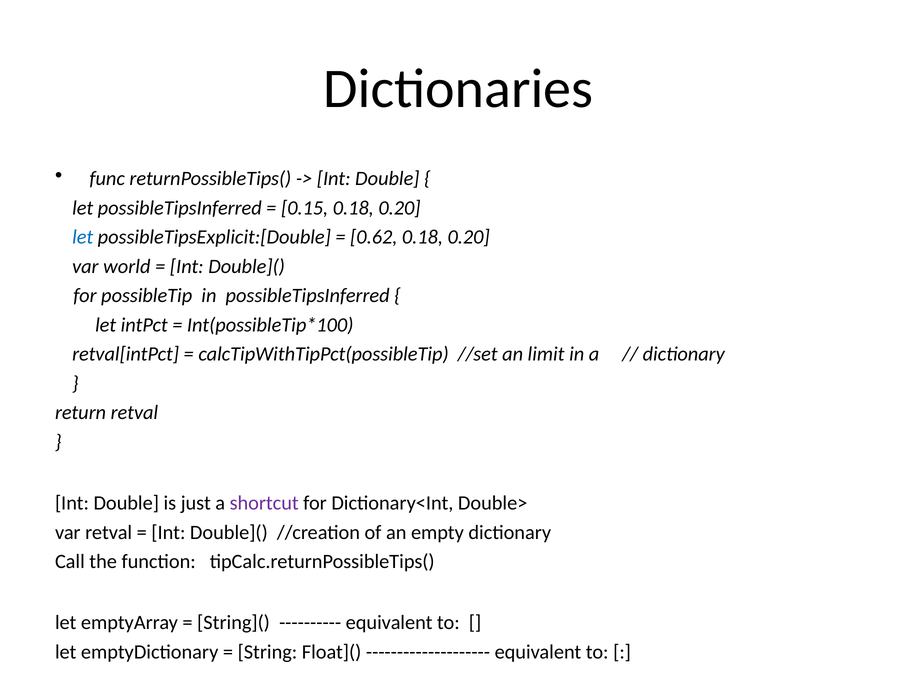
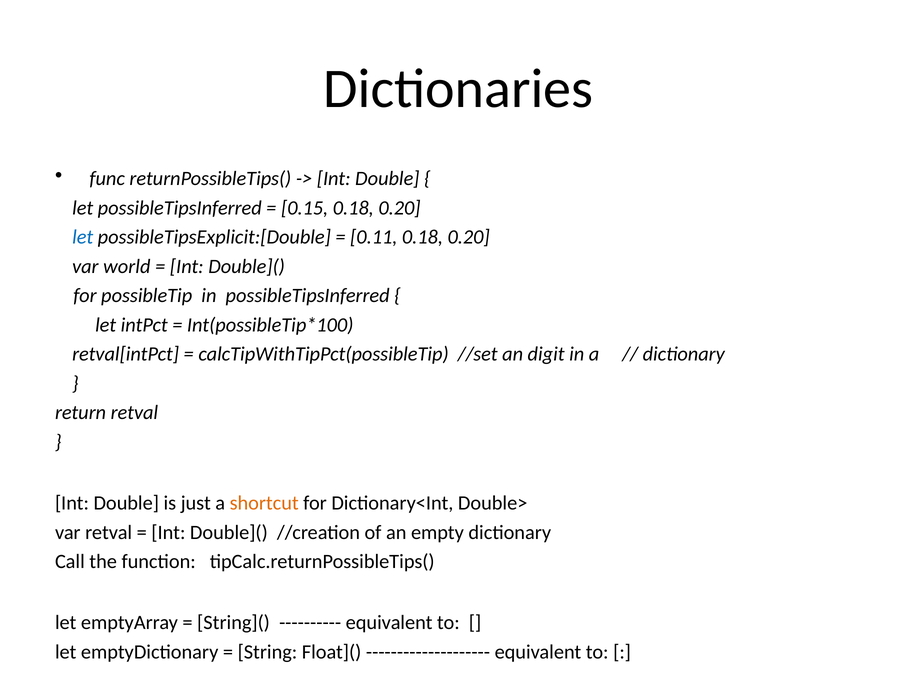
0.62: 0.62 -> 0.11 (374, 237)
limit: limit -> digit (546, 355)
shortcut colour: purple -> orange (264, 504)
